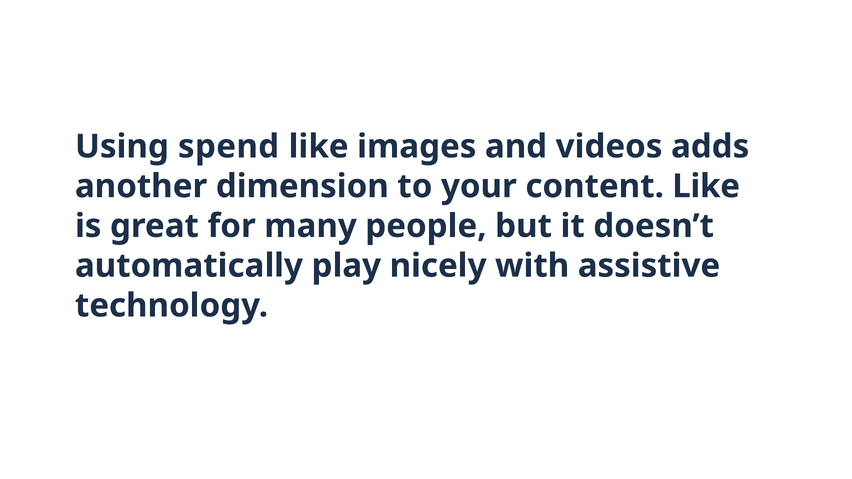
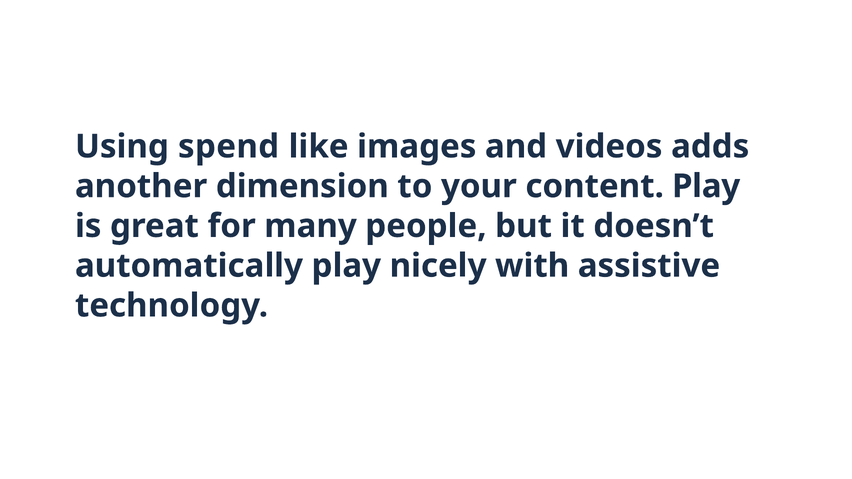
content Like: Like -> Play (706, 186)
